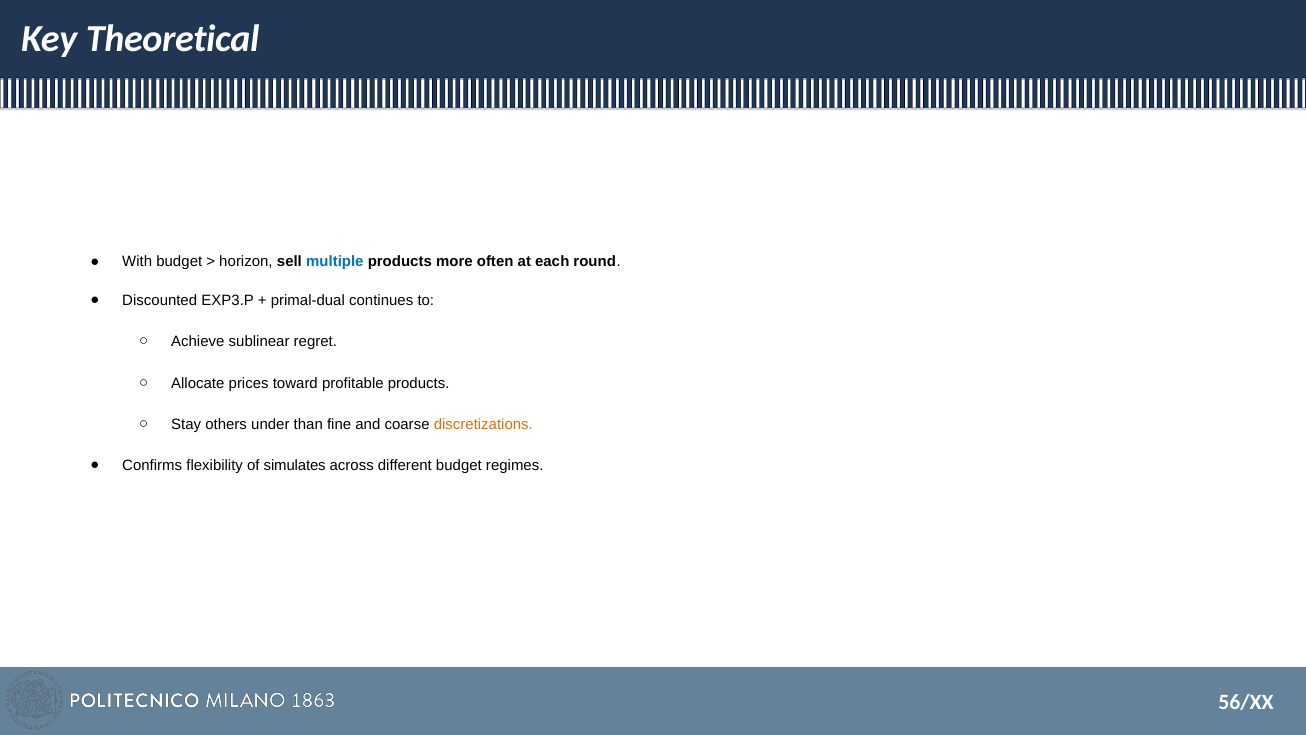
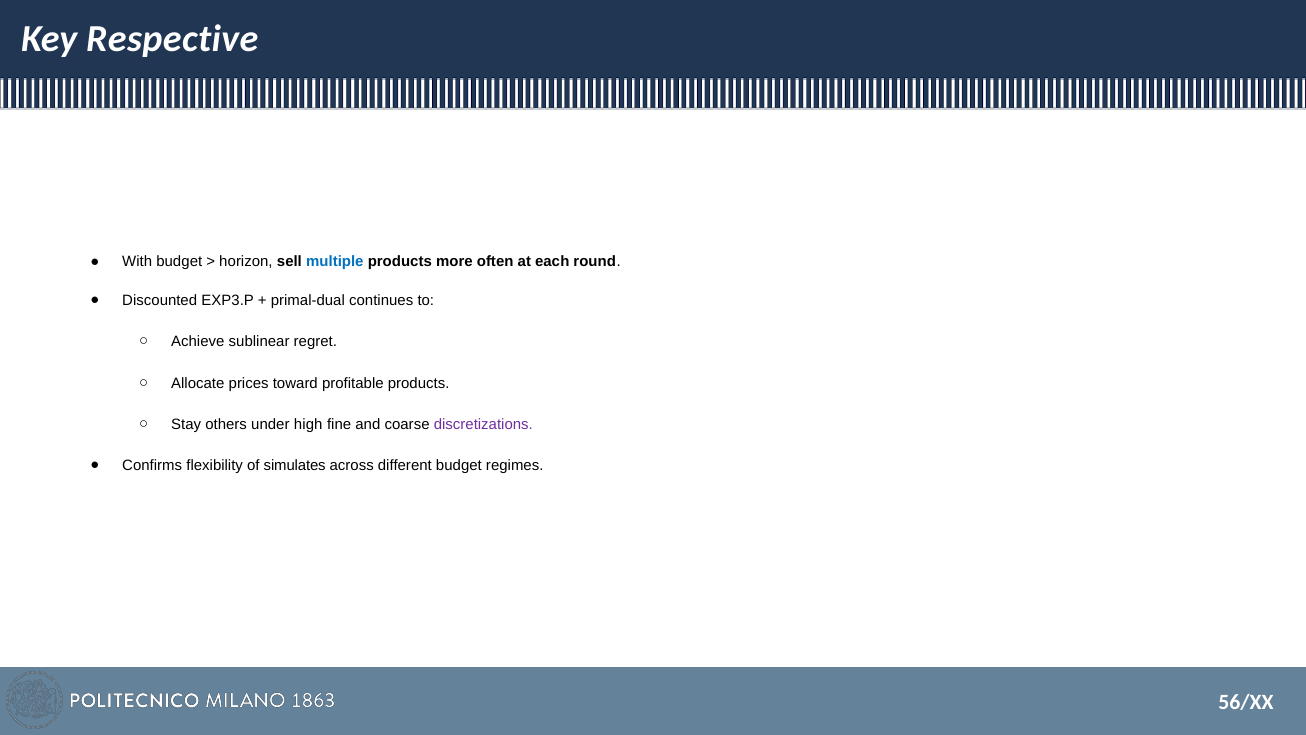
Theoretical: Theoretical -> Respective (172, 39)
than: than -> high (308, 424)
discretizations colour: orange -> purple (483, 424)
